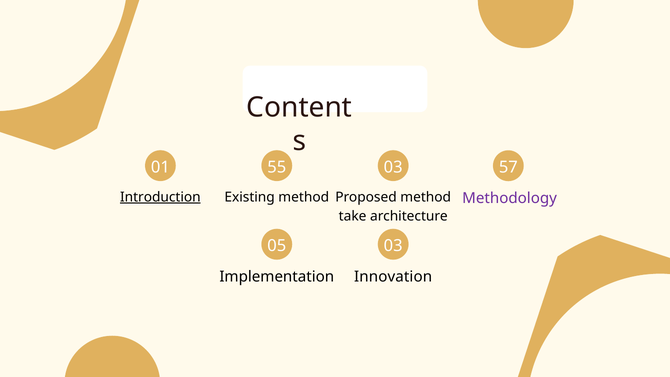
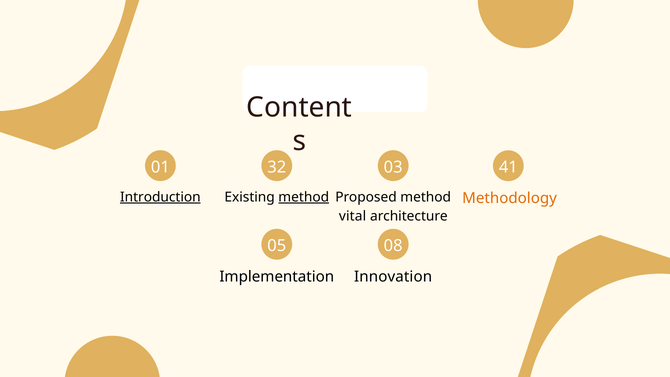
55: 55 -> 32 (277, 167)
57: 57 -> 41 (508, 167)
method underline: none -> present (304, 197)
Methodology colour: purple -> orange (510, 198)
take: take -> vital (353, 216)
05 03: 03 -> 08 (393, 246)
